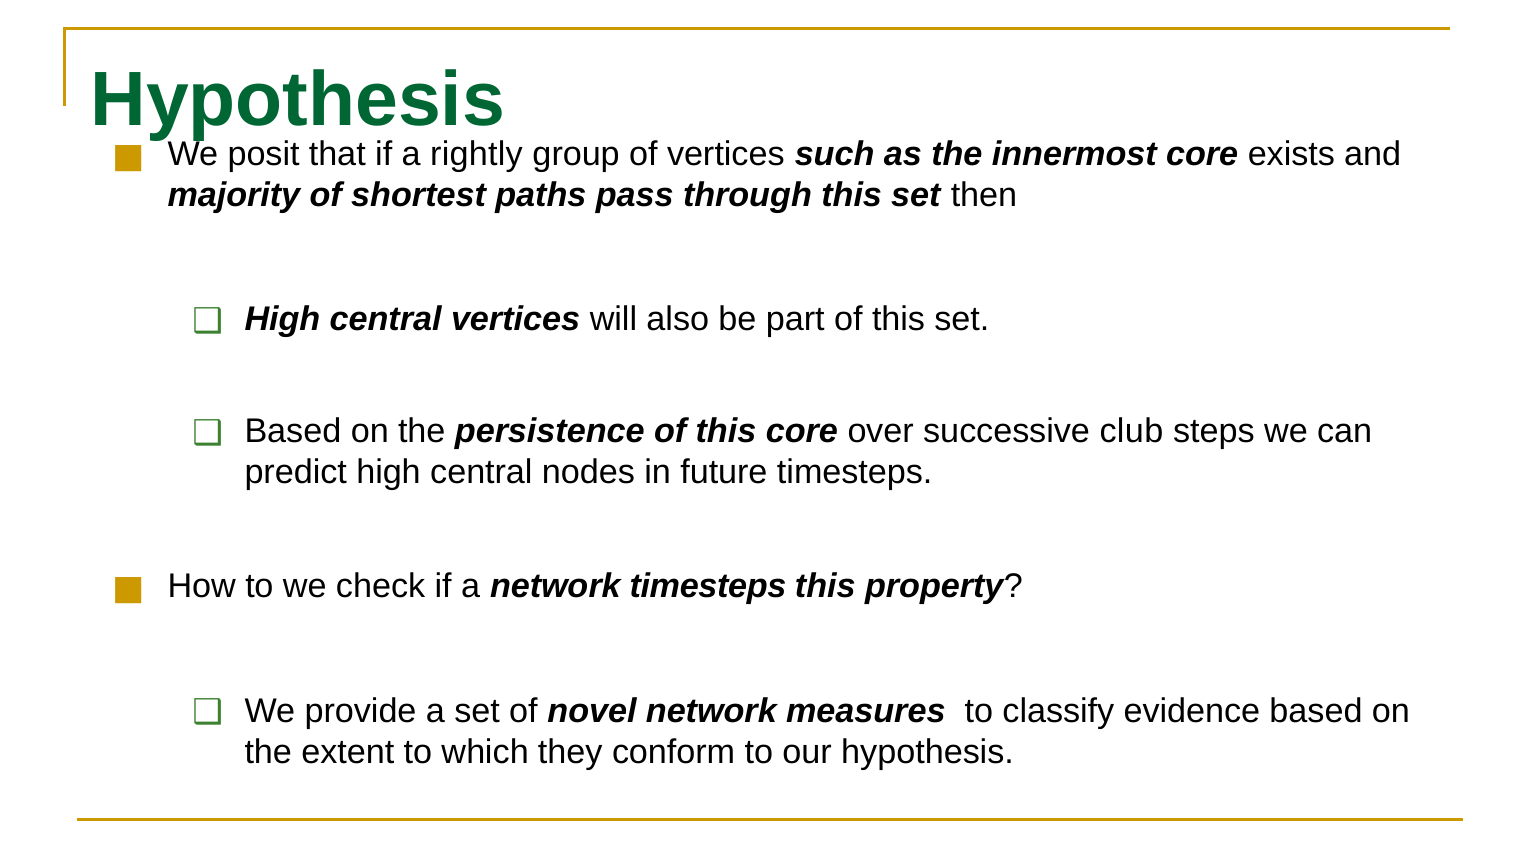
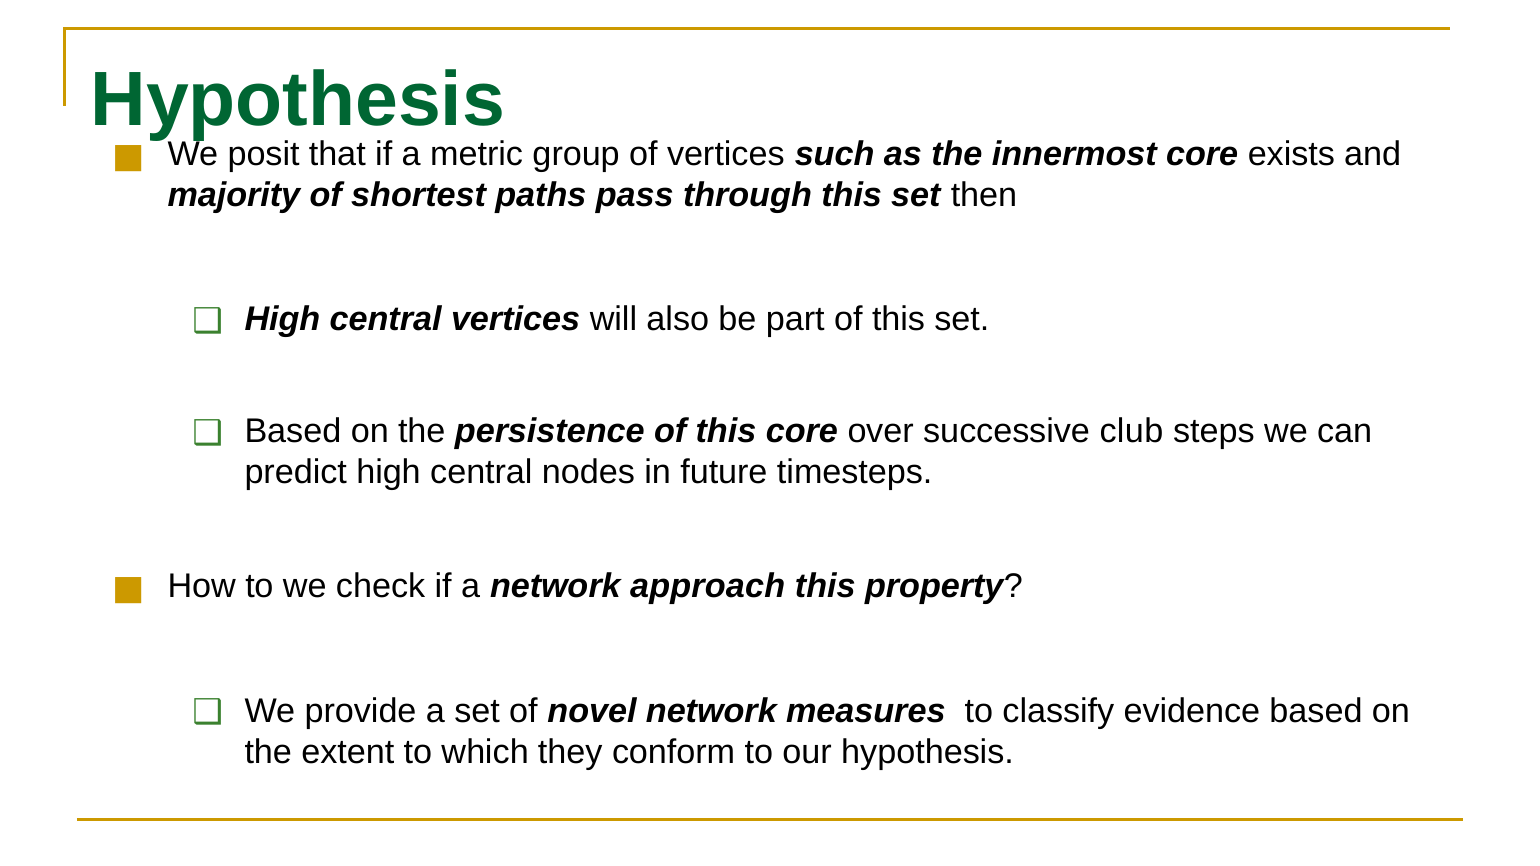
rightly: rightly -> metric (477, 154)
network timesteps: timesteps -> approach (708, 587)
